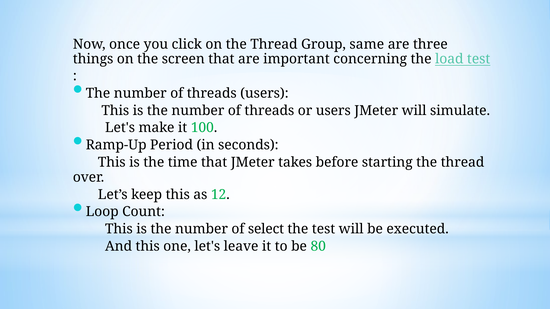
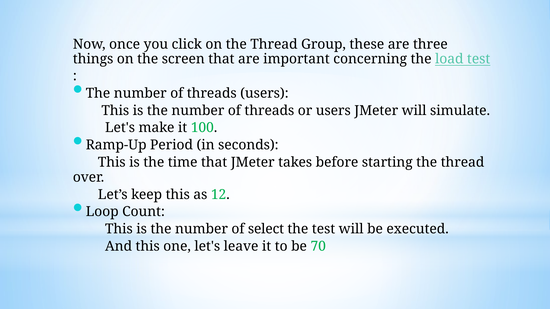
same: same -> these (367, 44)
80: 80 -> 70 (318, 247)
